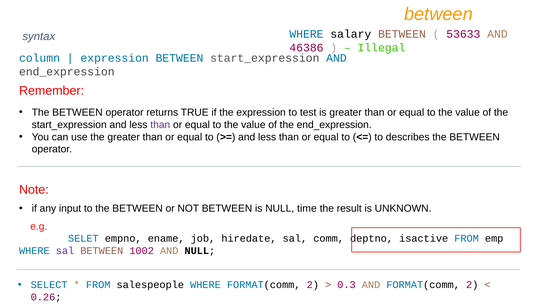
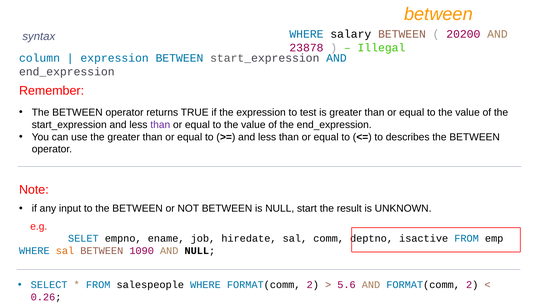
53633: 53633 -> 20200 (463, 34)
46386: 46386 -> 23878 (306, 48)
time: time -> start (307, 208)
sal colour: purple -> orange (65, 251)
1002: 1002 -> 1090 (142, 251)
0.3: 0.3 -> 5.6 (346, 284)
